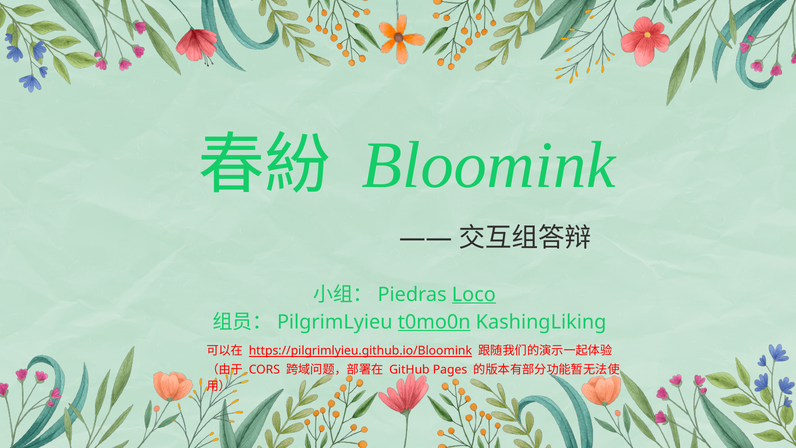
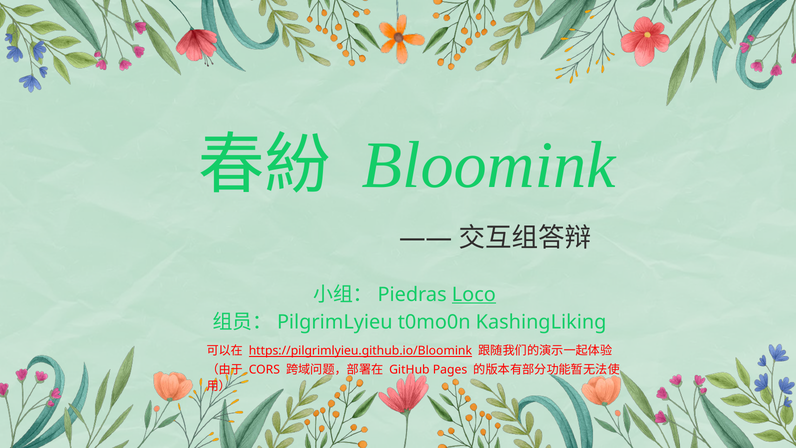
t0mo0n underline: present -> none (434, 322)
